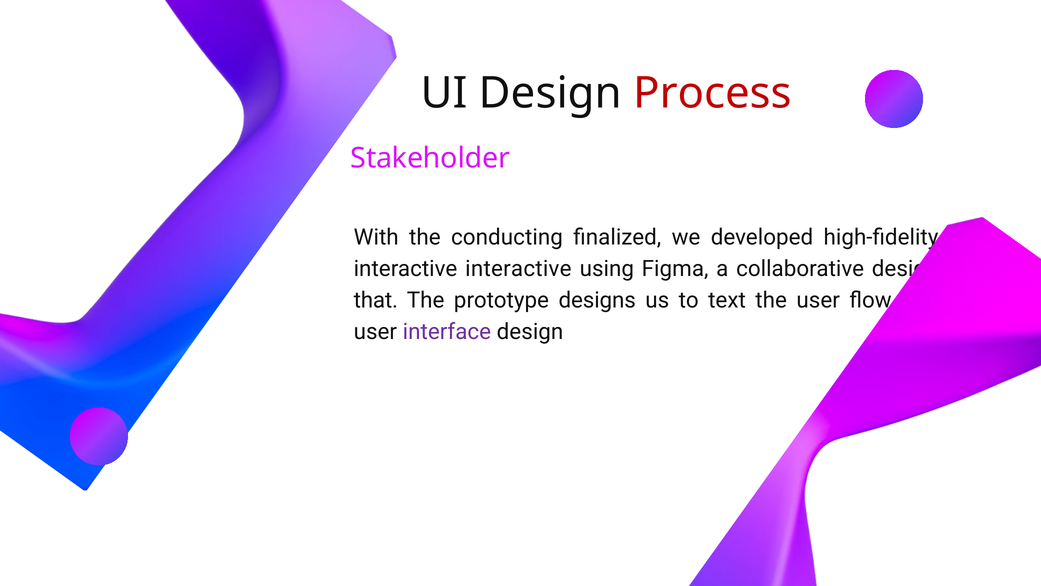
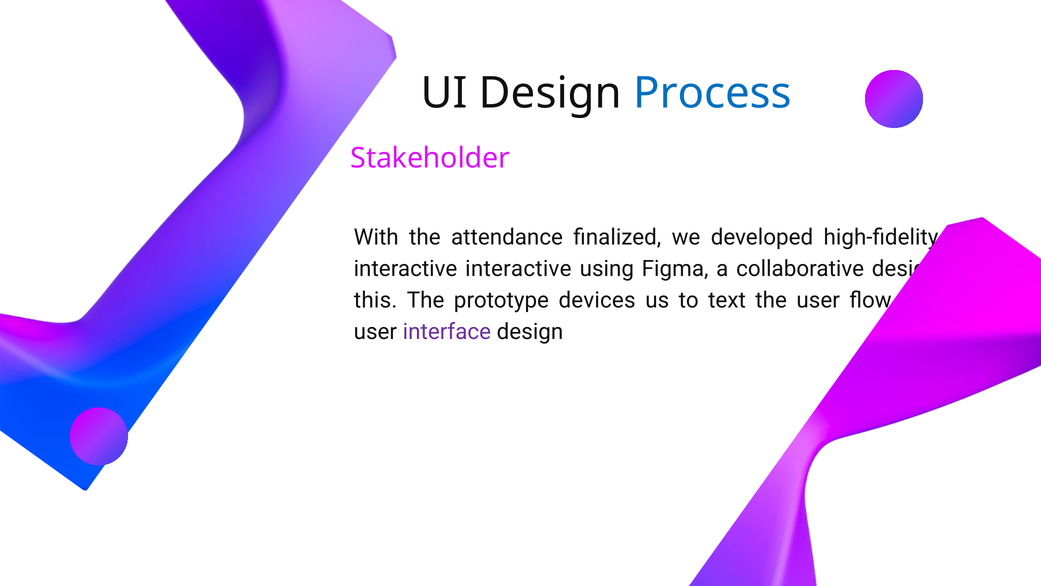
Process colour: red -> blue (713, 93)
conducting: conducting -> attendance (507, 237)
that: that -> this (376, 300)
designs: designs -> devices (597, 300)
